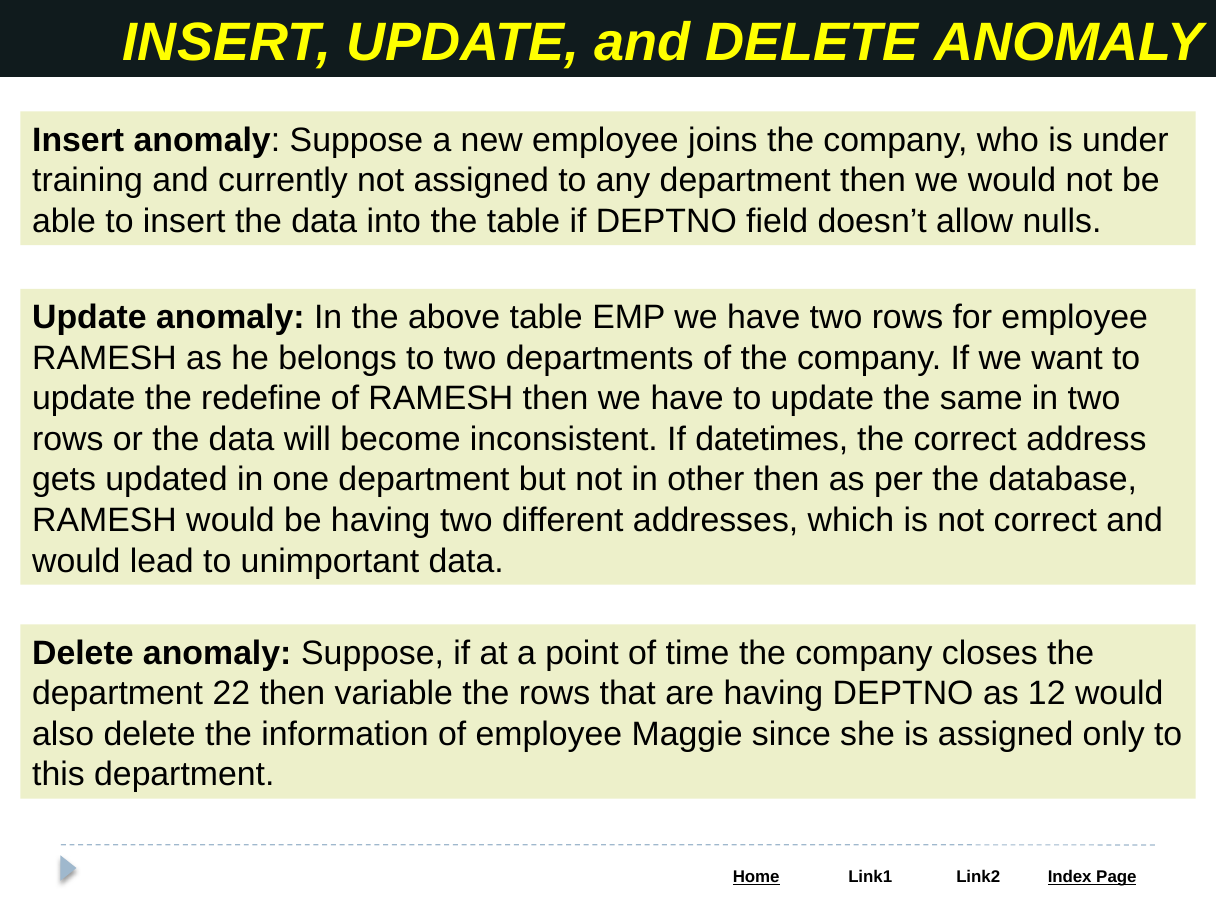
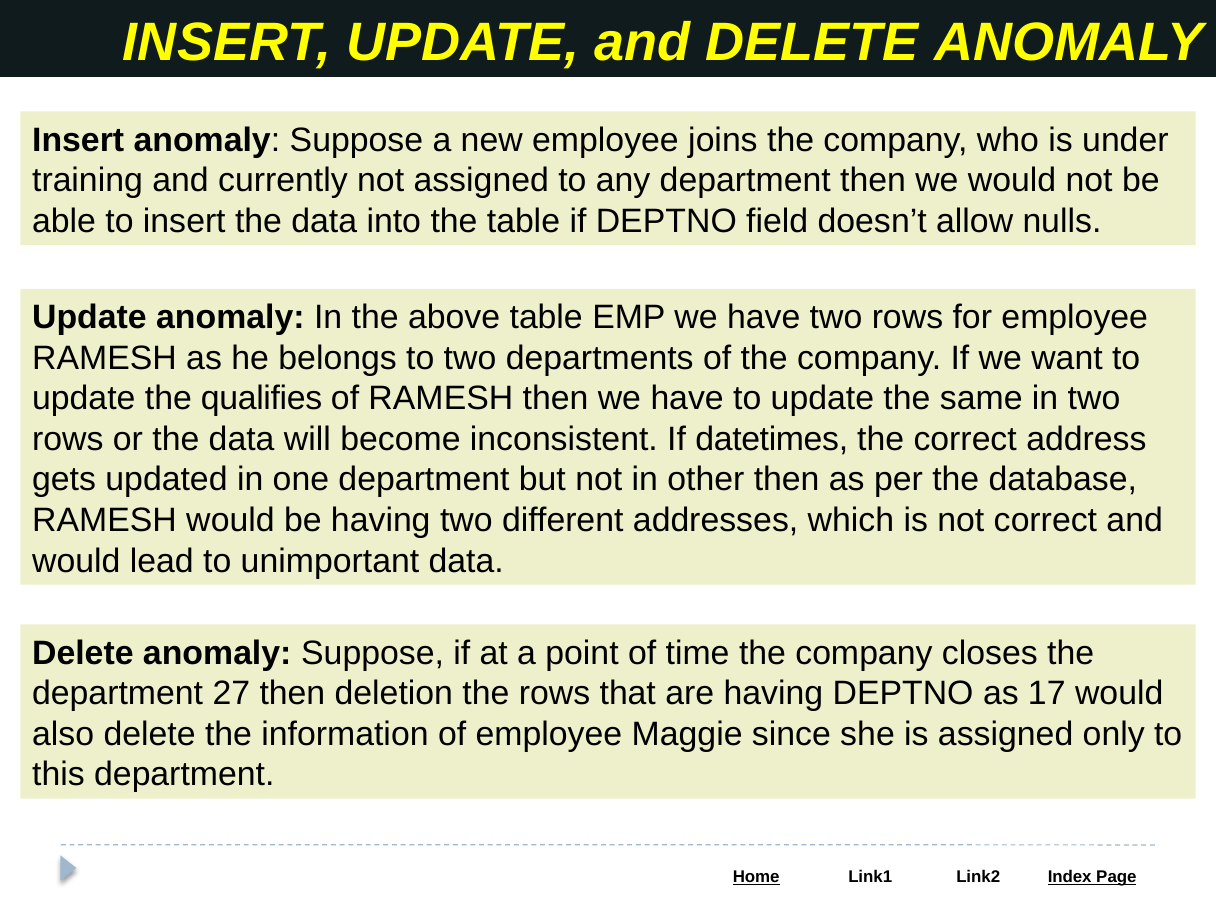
redefine: redefine -> qualifies (262, 399)
22: 22 -> 27 (231, 694)
variable: variable -> deletion (394, 694)
12: 12 -> 17 (1047, 694)
